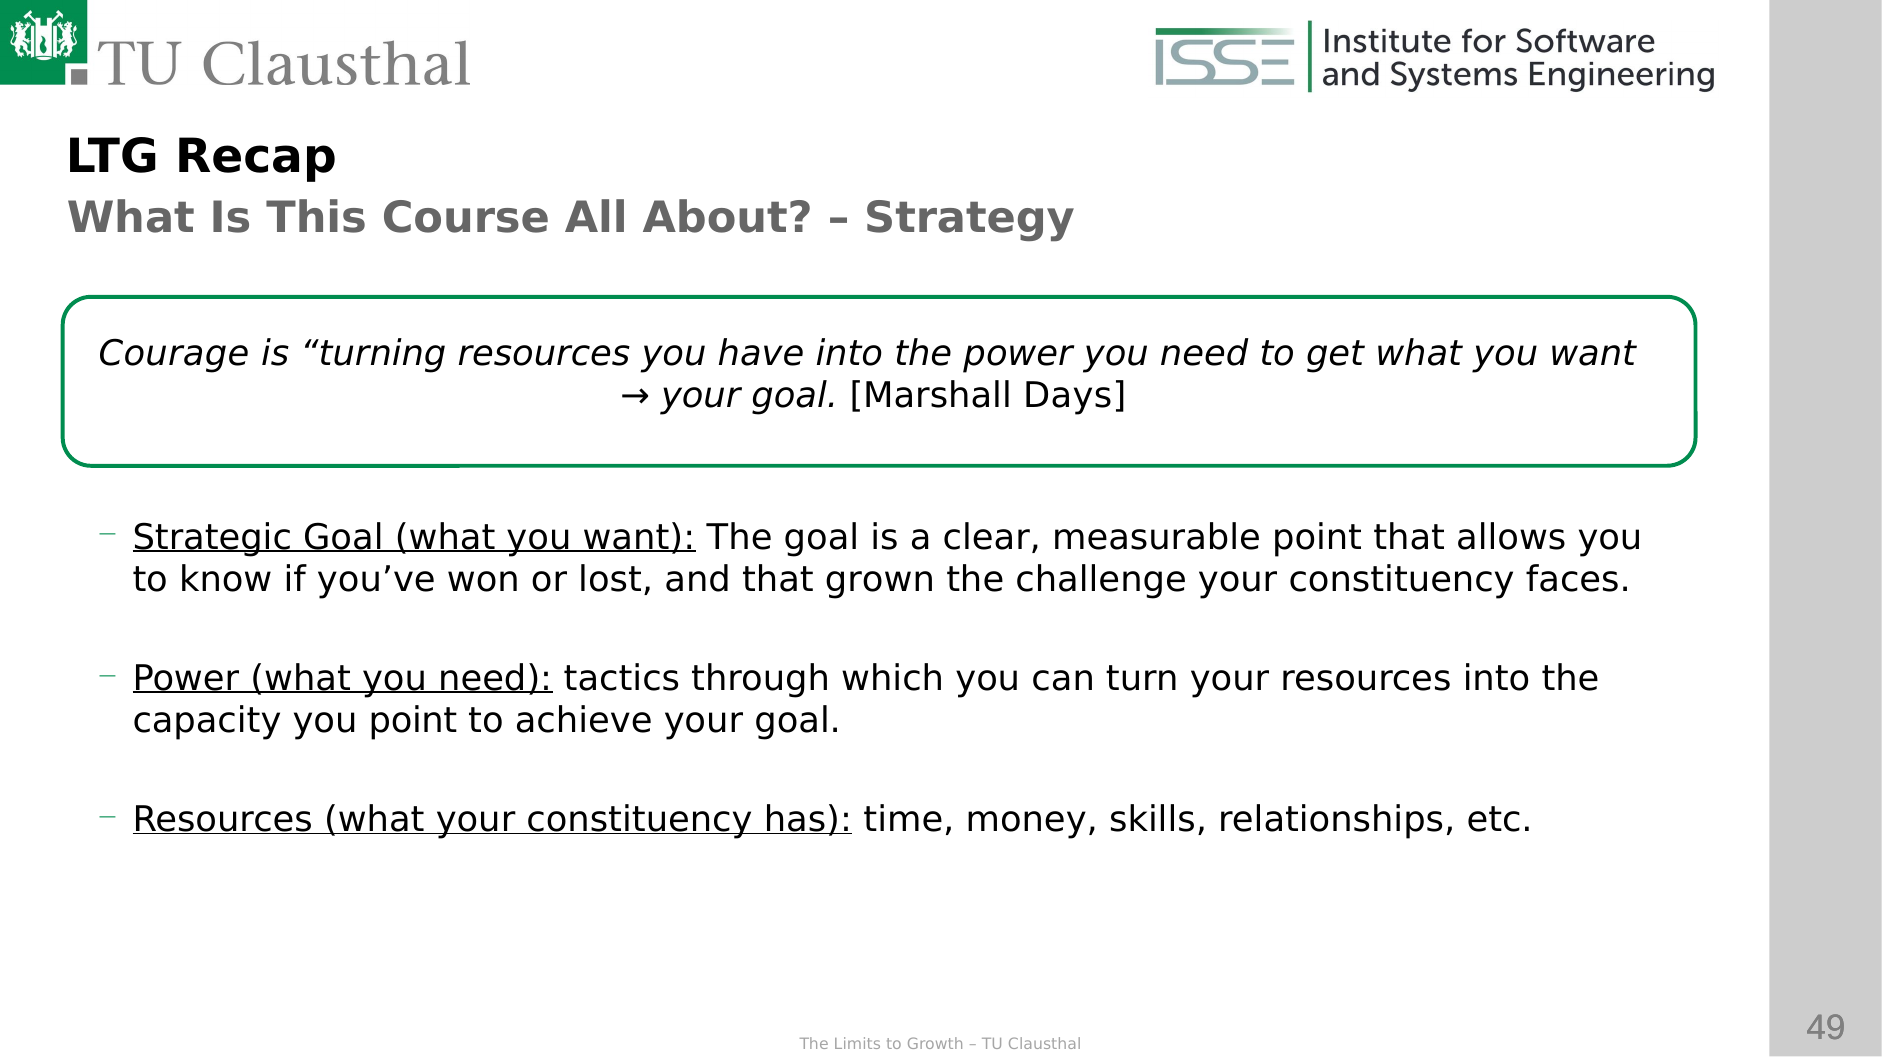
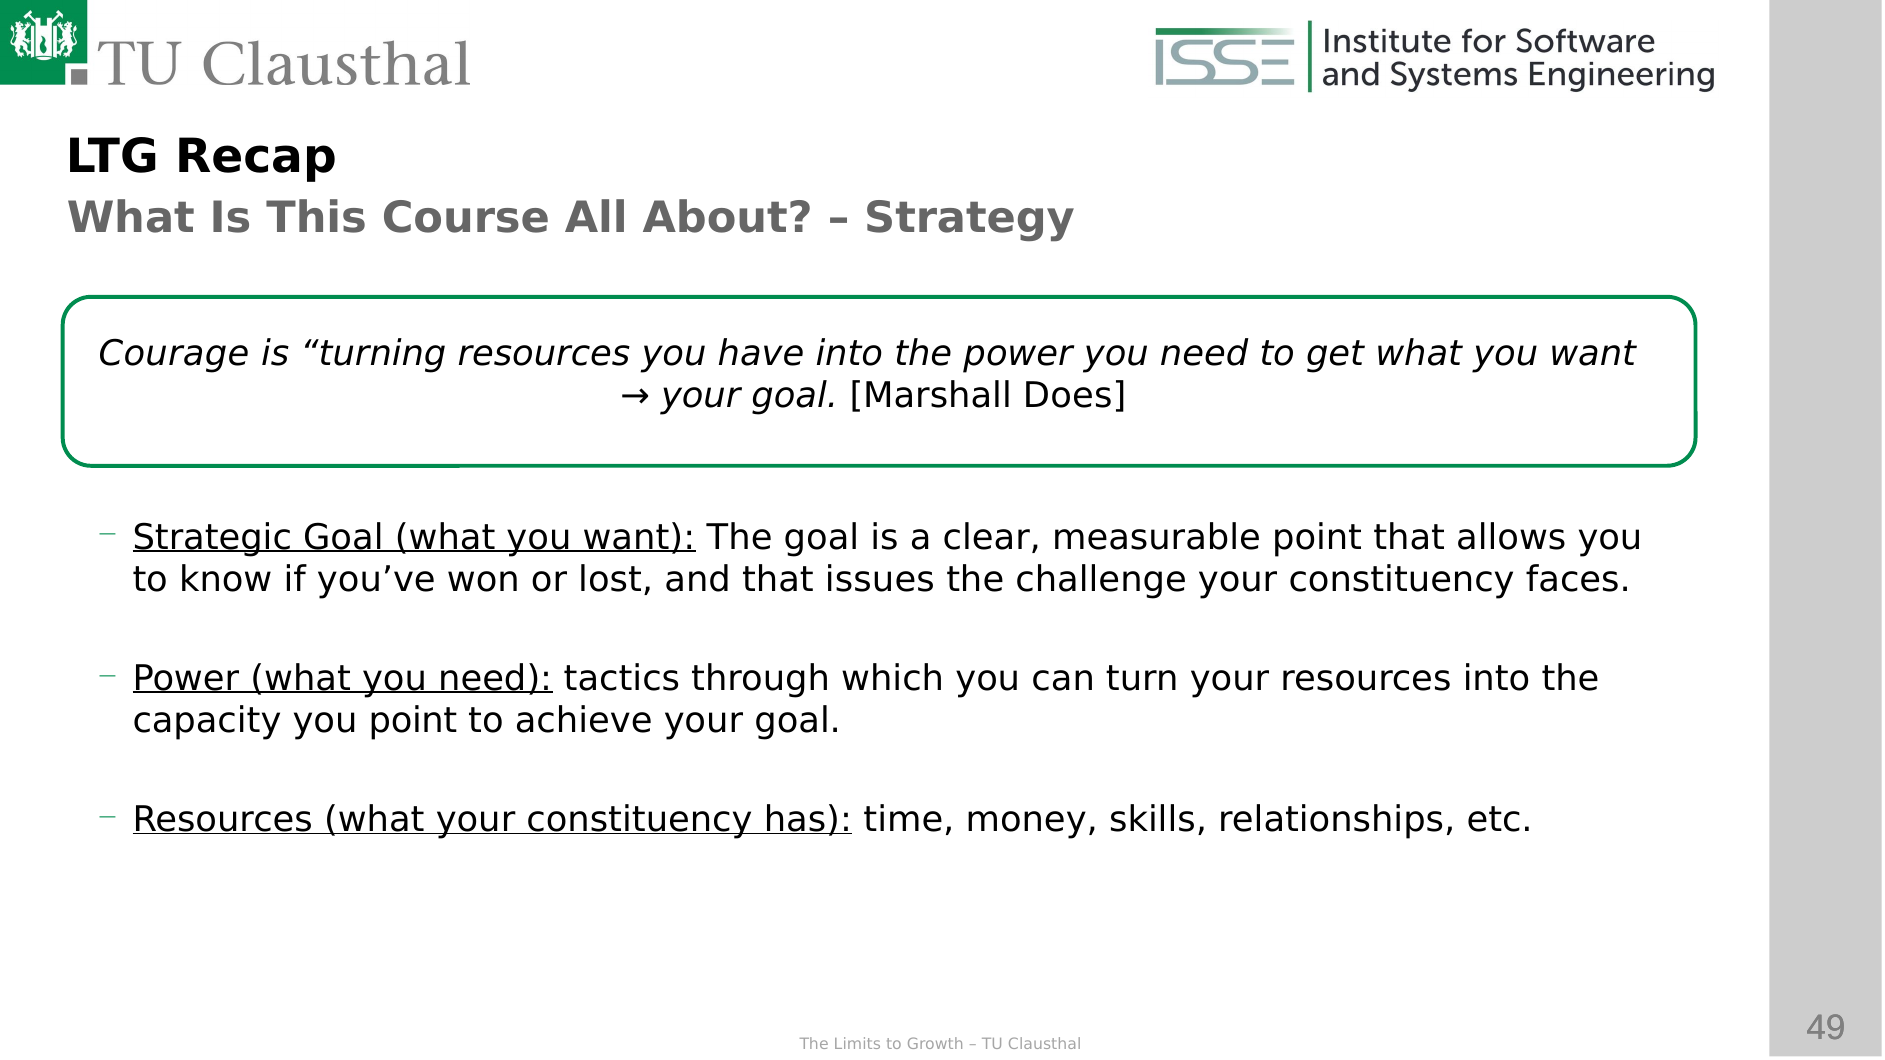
Days: Days -> Does (1075, 396)
grown: grown -> issues (880, 580)
